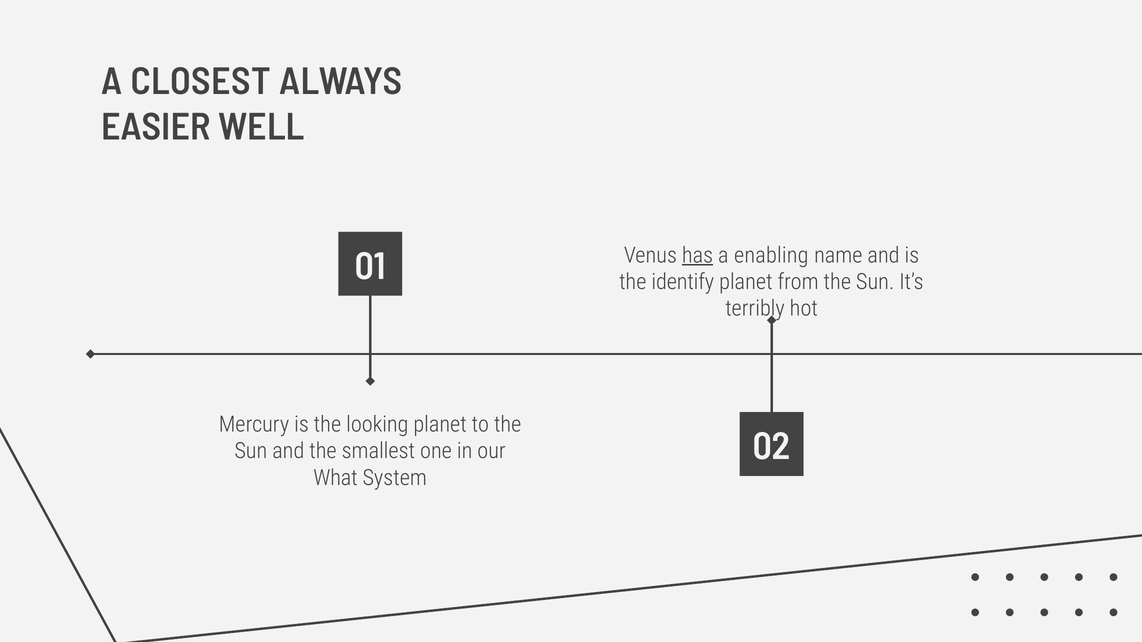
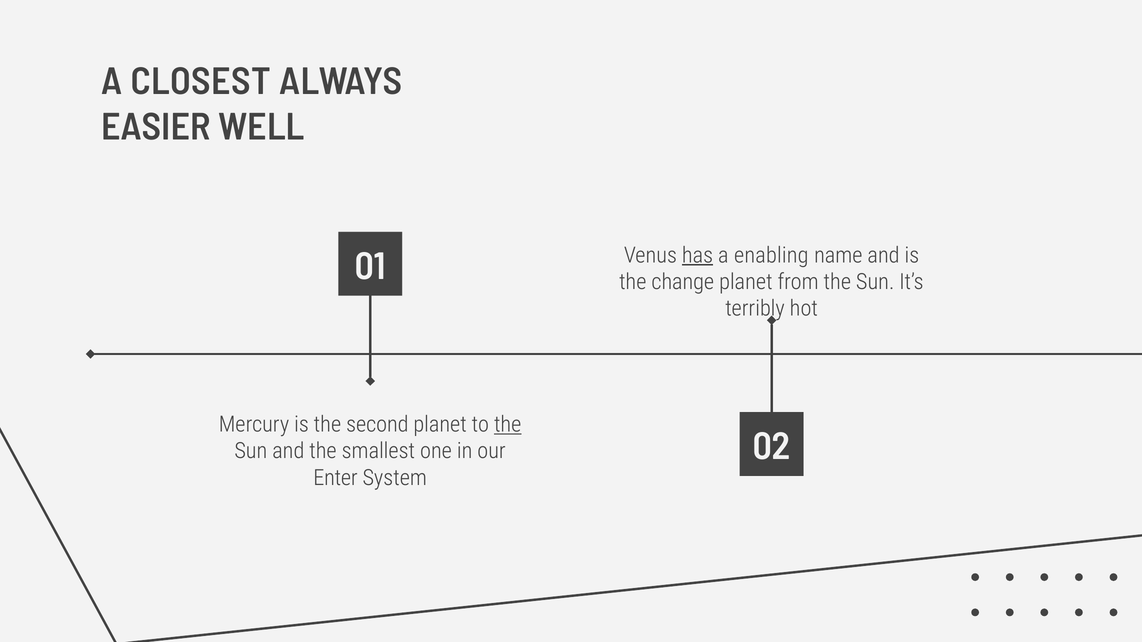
identify: identify -> change (683, 282)
looking: looking -> second (377, 425)
the underline: none -> present (508, 425)
What: What -> Enter (335, 478)
